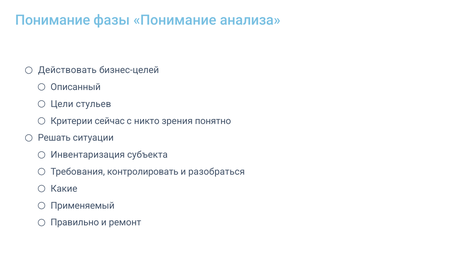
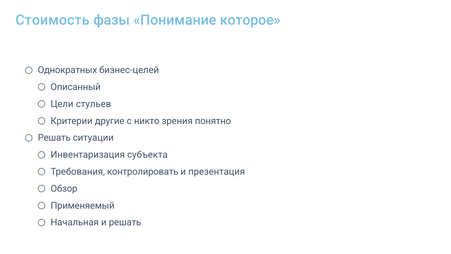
Понимание: Понимание -> Стоимость (52, 20)
анализа: анализа -> которое (250, 20)
Действовать: Действовать -> Однократных (67, 70)
сейчас: сейчас -> другие (110, 121)
разобраться: разобраться -> презентация (217, 172)
Какие: Какие -> Обзор (64, 188)
Правильно: Правильно -> Начальная (75, 222)
и ремонт: ремонт -> решать (125, 222)
